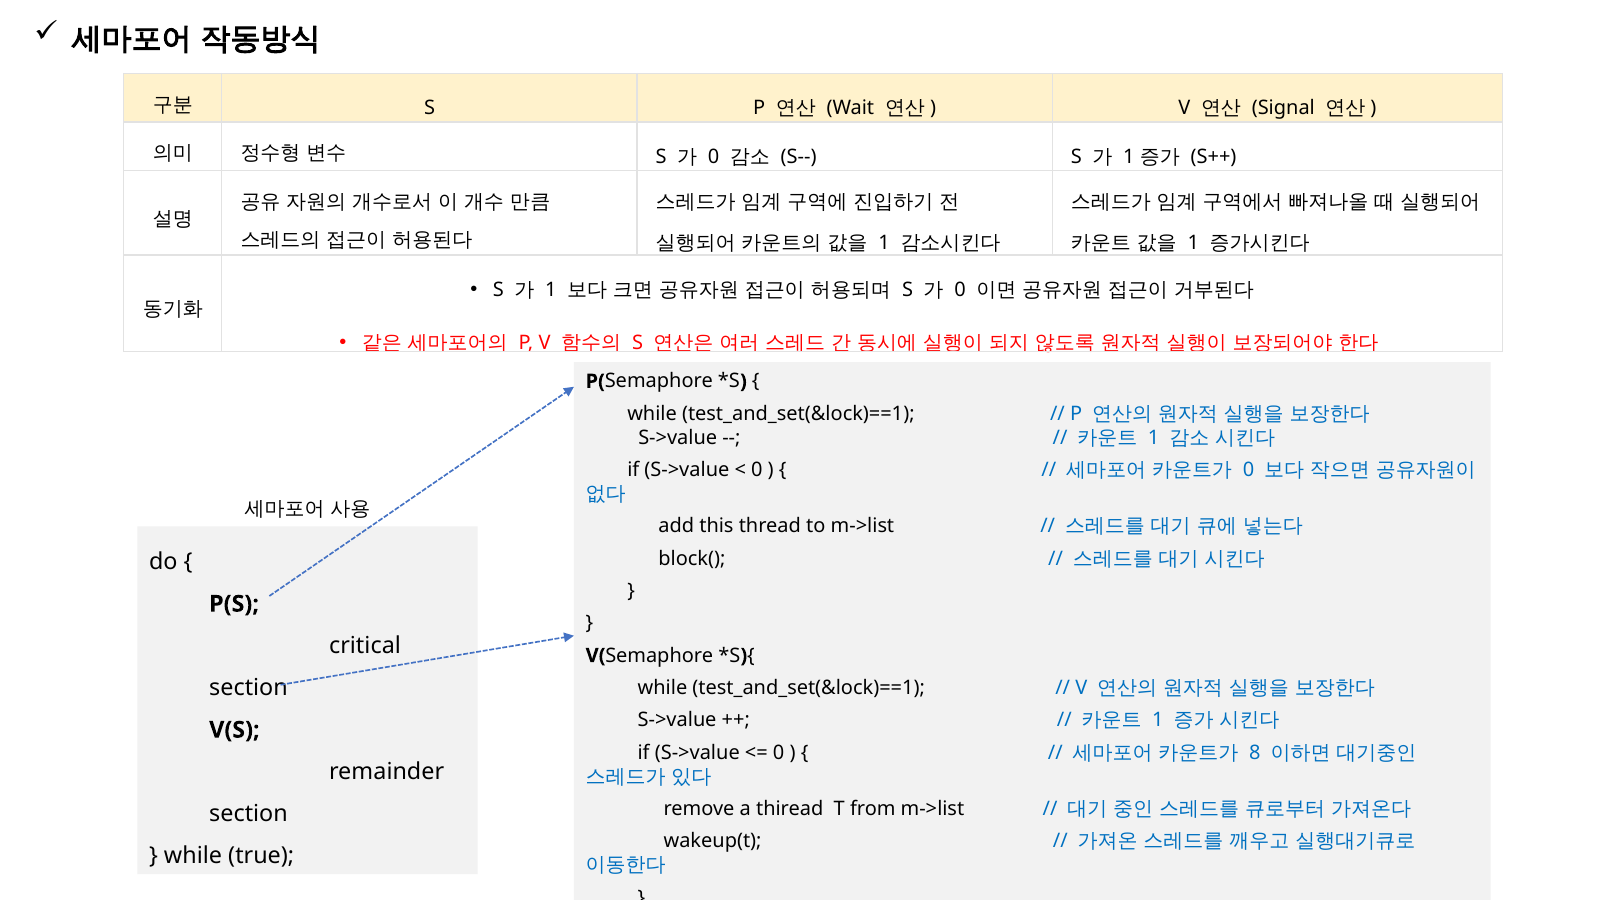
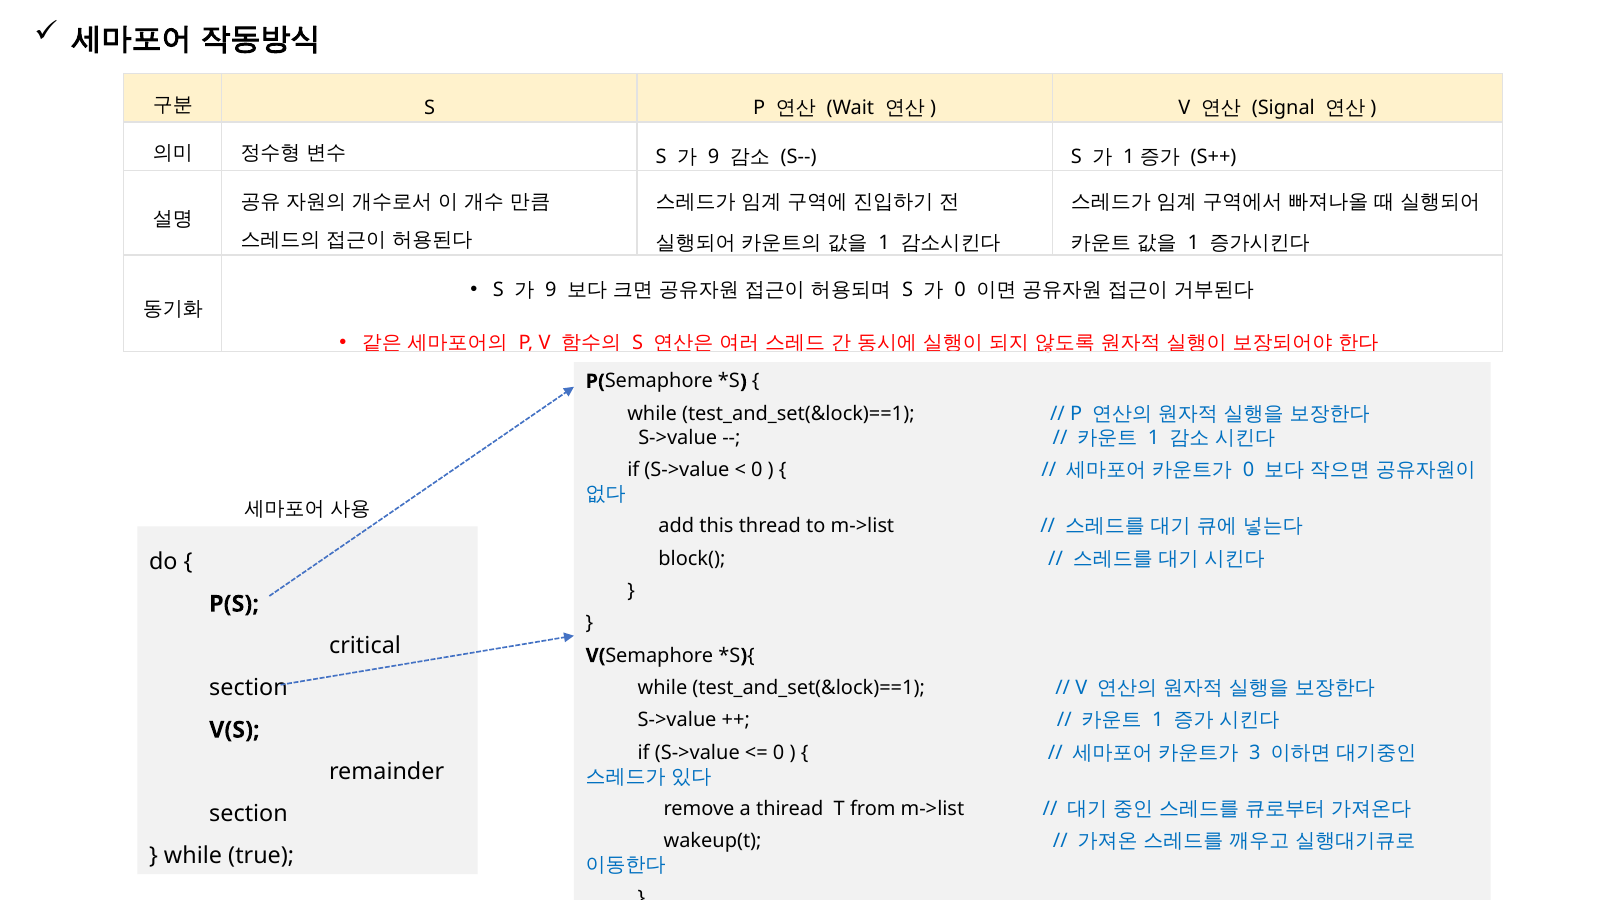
0: 0 -> 9 (714, 157)
1: 1 -> 9 (551, 290)
8: 8 -> 3 (1255, 752)
